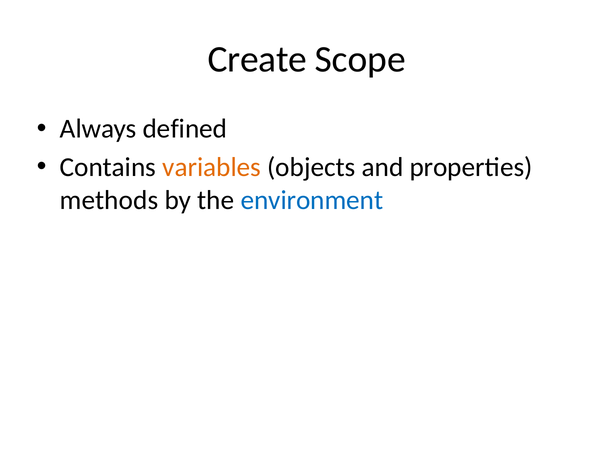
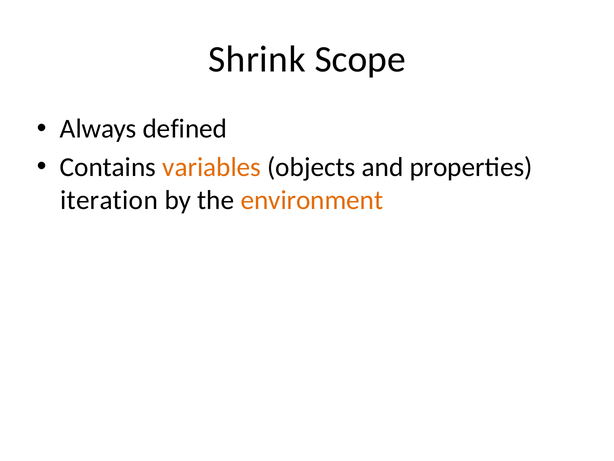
Create: Create -> Shrink (257, 59)
methods: methods -> iteration (109, 200)
environment colour: blue -> orange (312, 200)
